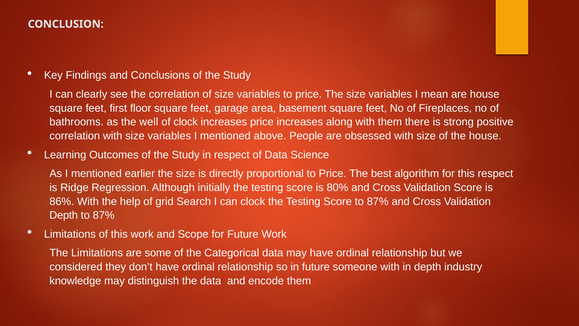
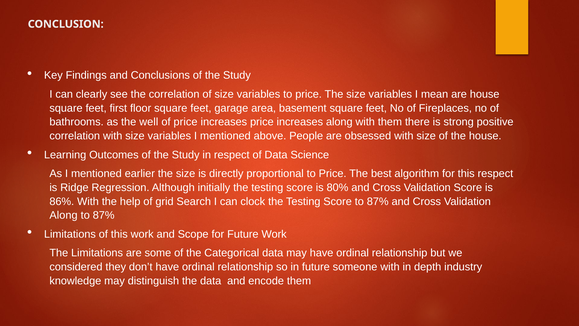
of clock: clock -> price (186, 122)
Depth: Depth -> Along (64, 215)
